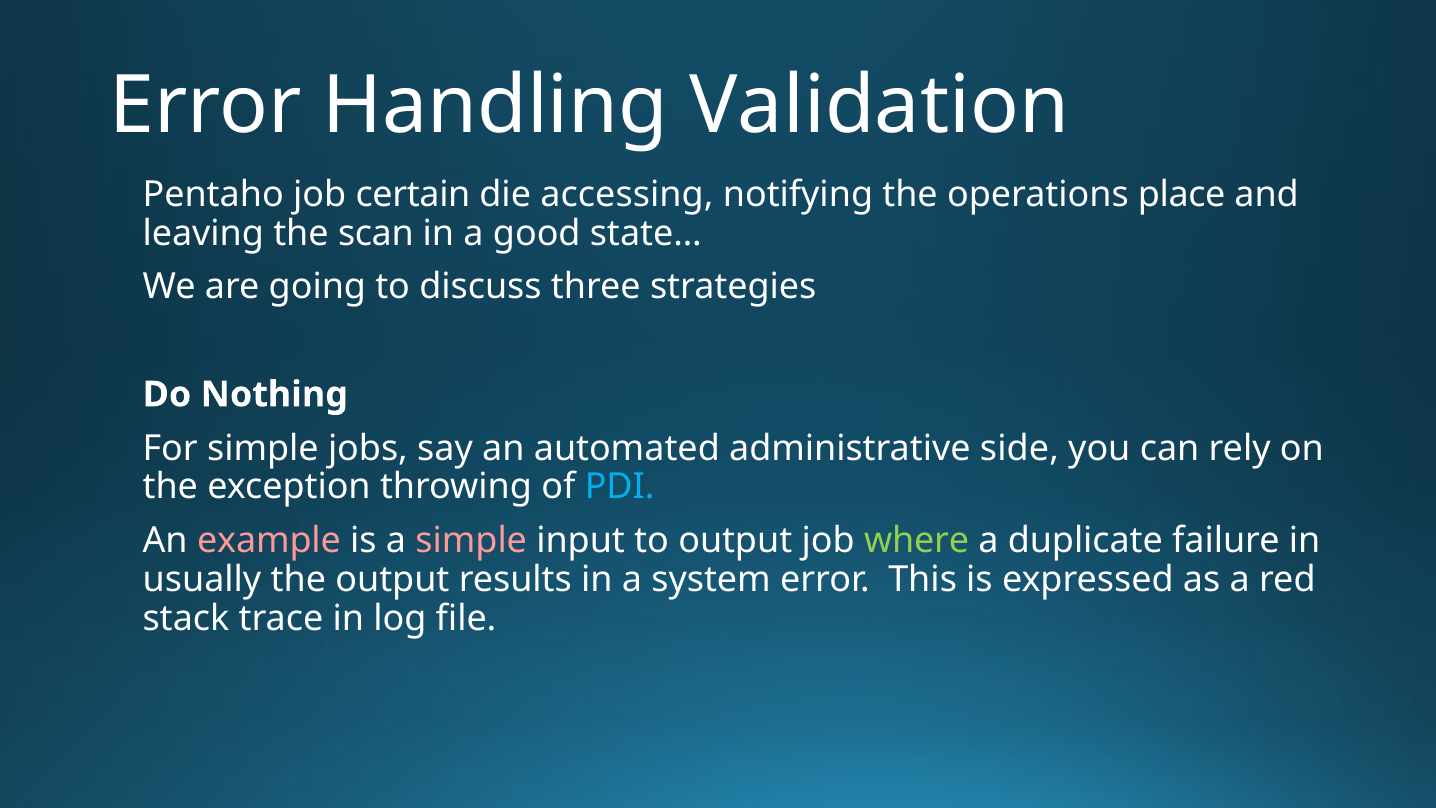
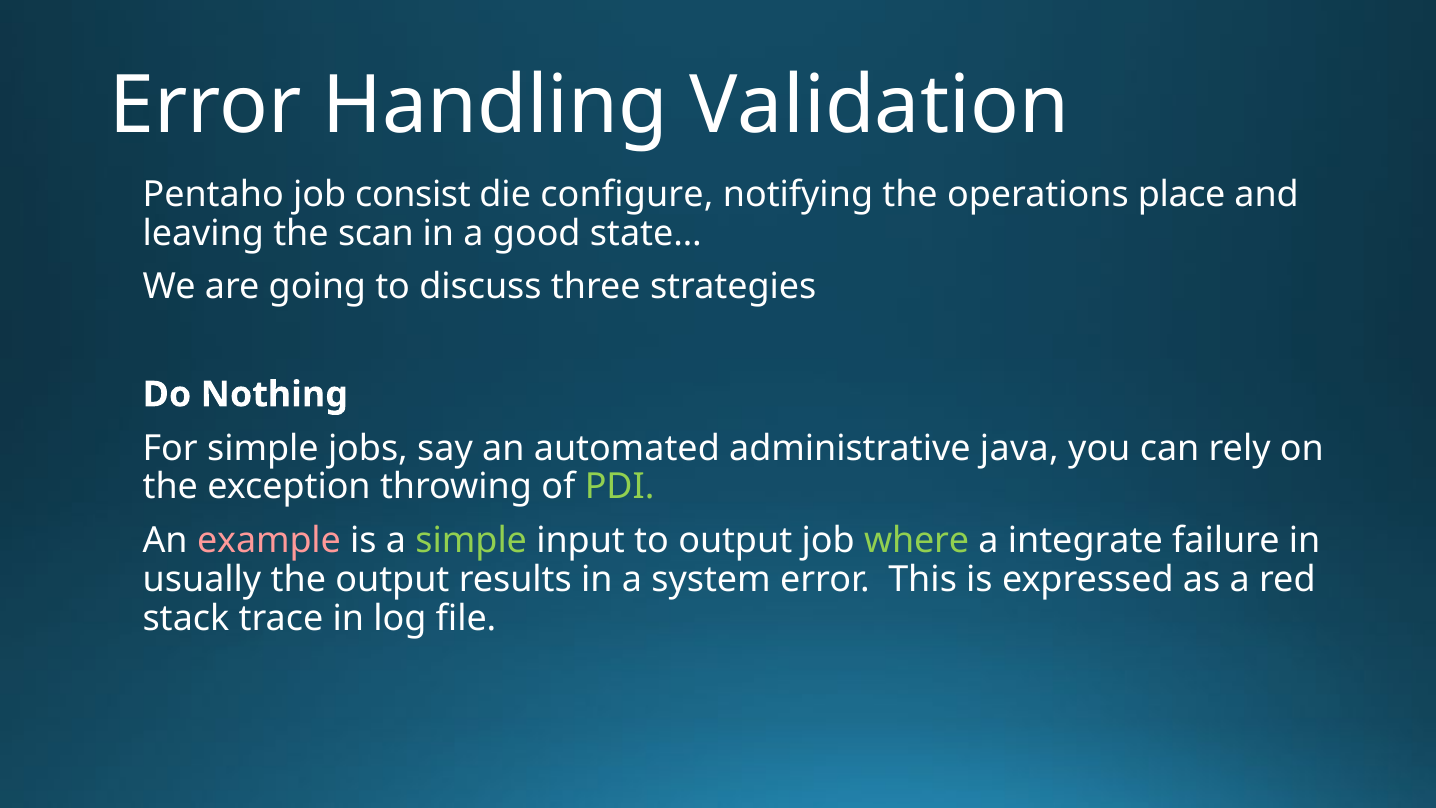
certain: certain -> consist (413, 194)
accessing: accessing -> configure (627, 194)
side: side -> java (1019, 448)
PDI colour: light blue -> light green (620, 487)
simple colour: pink -> light green (471, 541)
duplicate: duplicate -> integrate (1085, 541)
